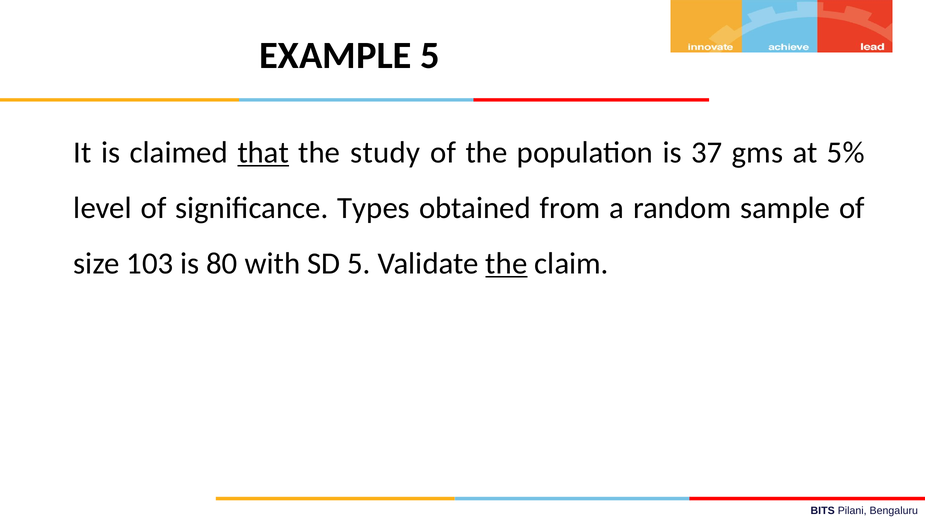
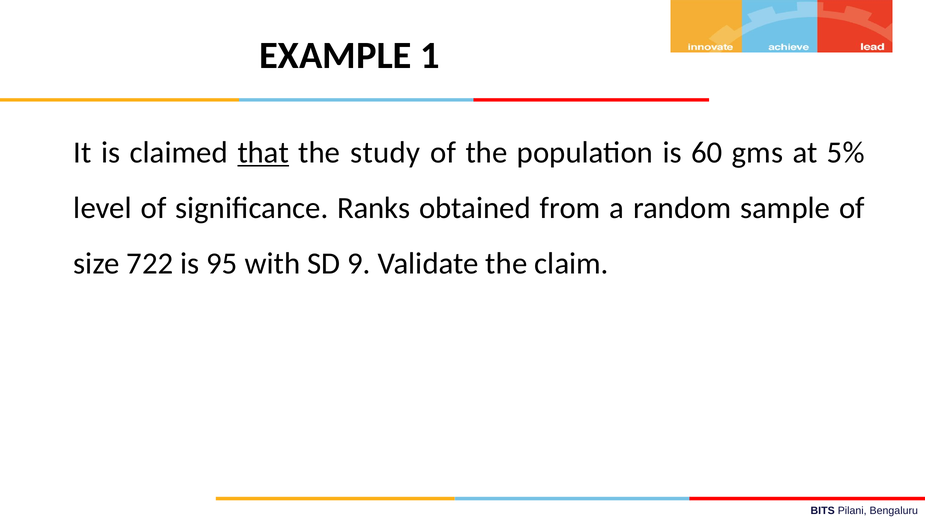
EXAMPLE 5: 5 -> 1 (430, 56)
37: 37 -> 60 (707, 153)
Types: Types -> Ranks (374, 208)
103: 103 -> 722 (150, 264)
80: 80 -> 95 (222, 264)
SD 5: 5 -> 9 (359, 264)
the underline: present -> none (506, 264)
